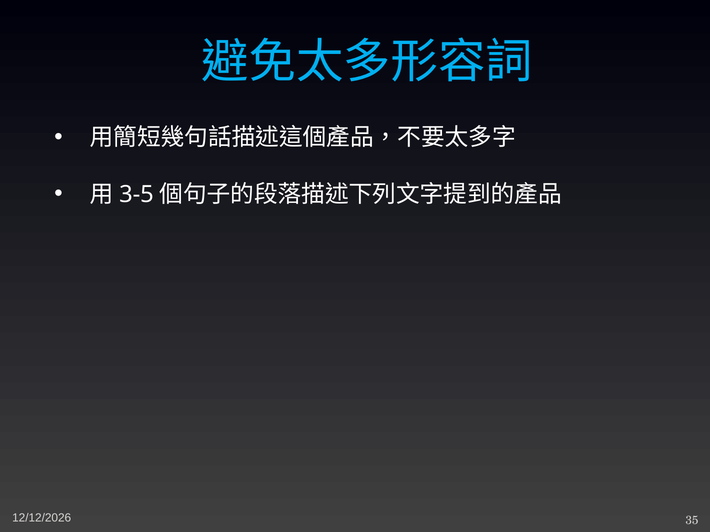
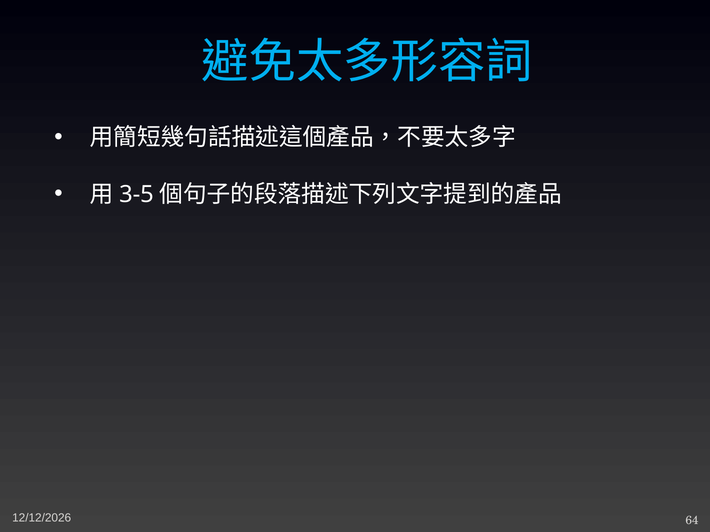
35: 35 -> 64 (692, 521)
